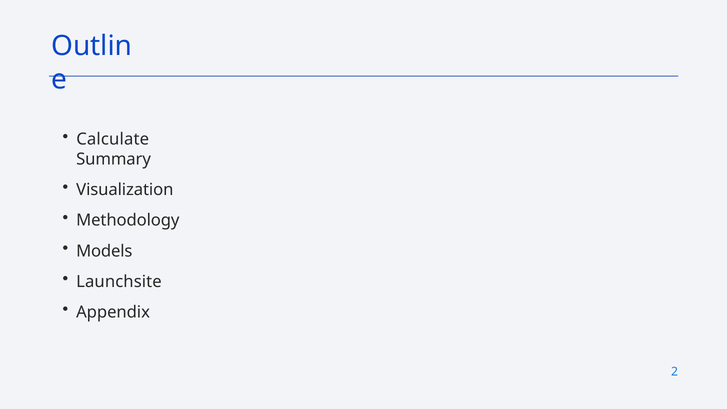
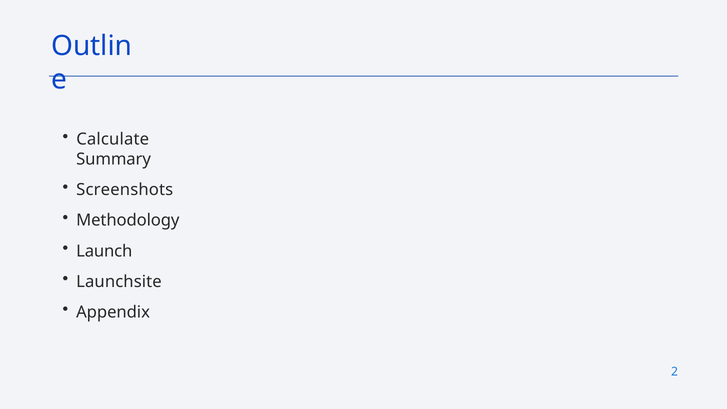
Visualization: Visualization -> Screenshots (125, 190)
Models: Models -> Launch (104, 251)
